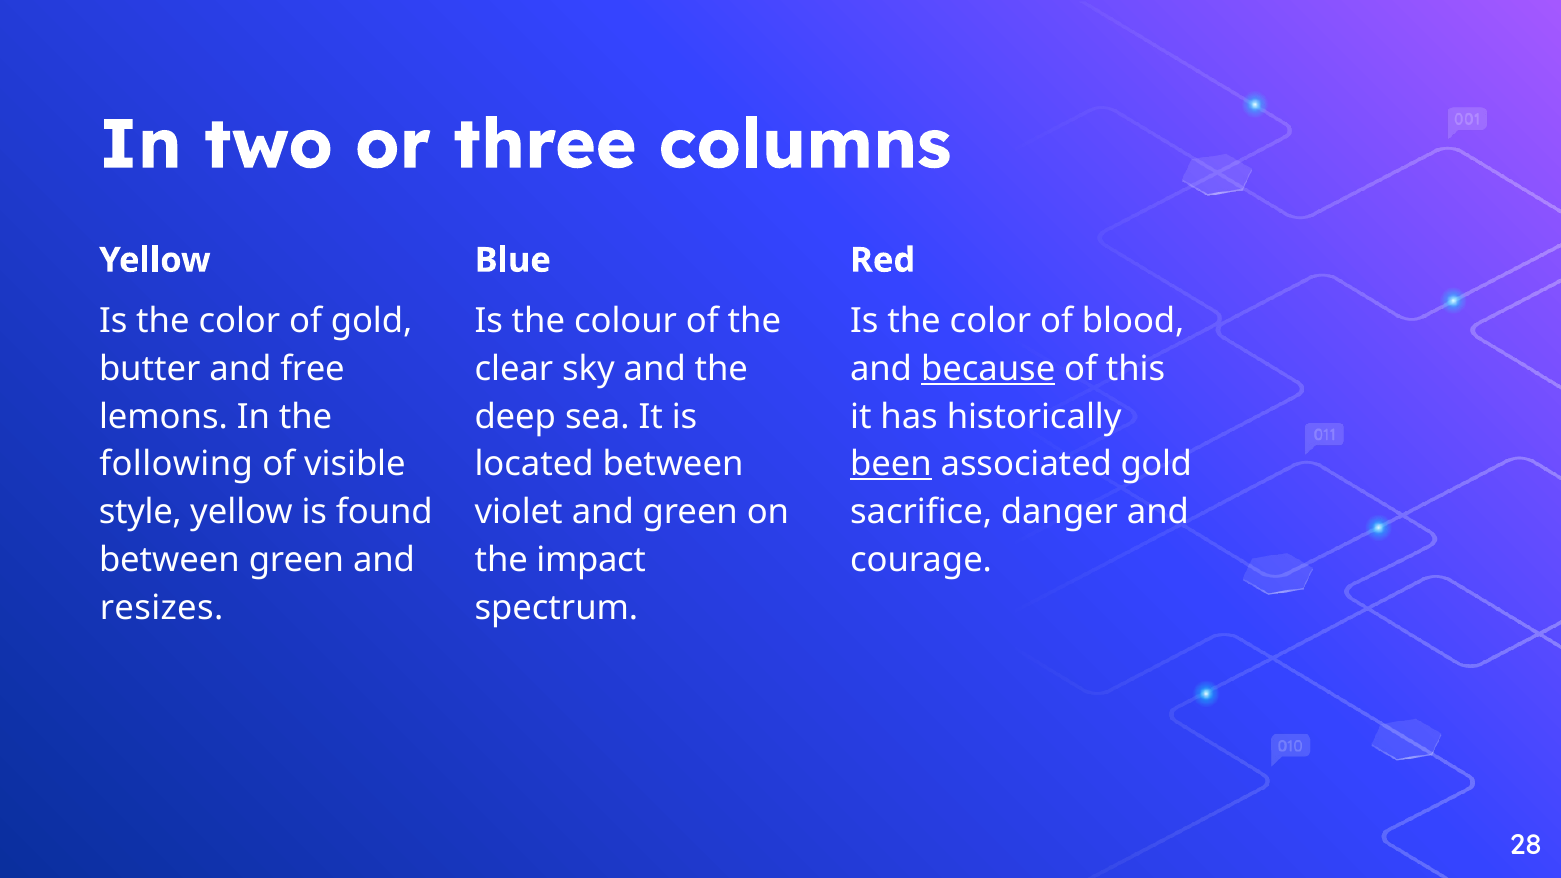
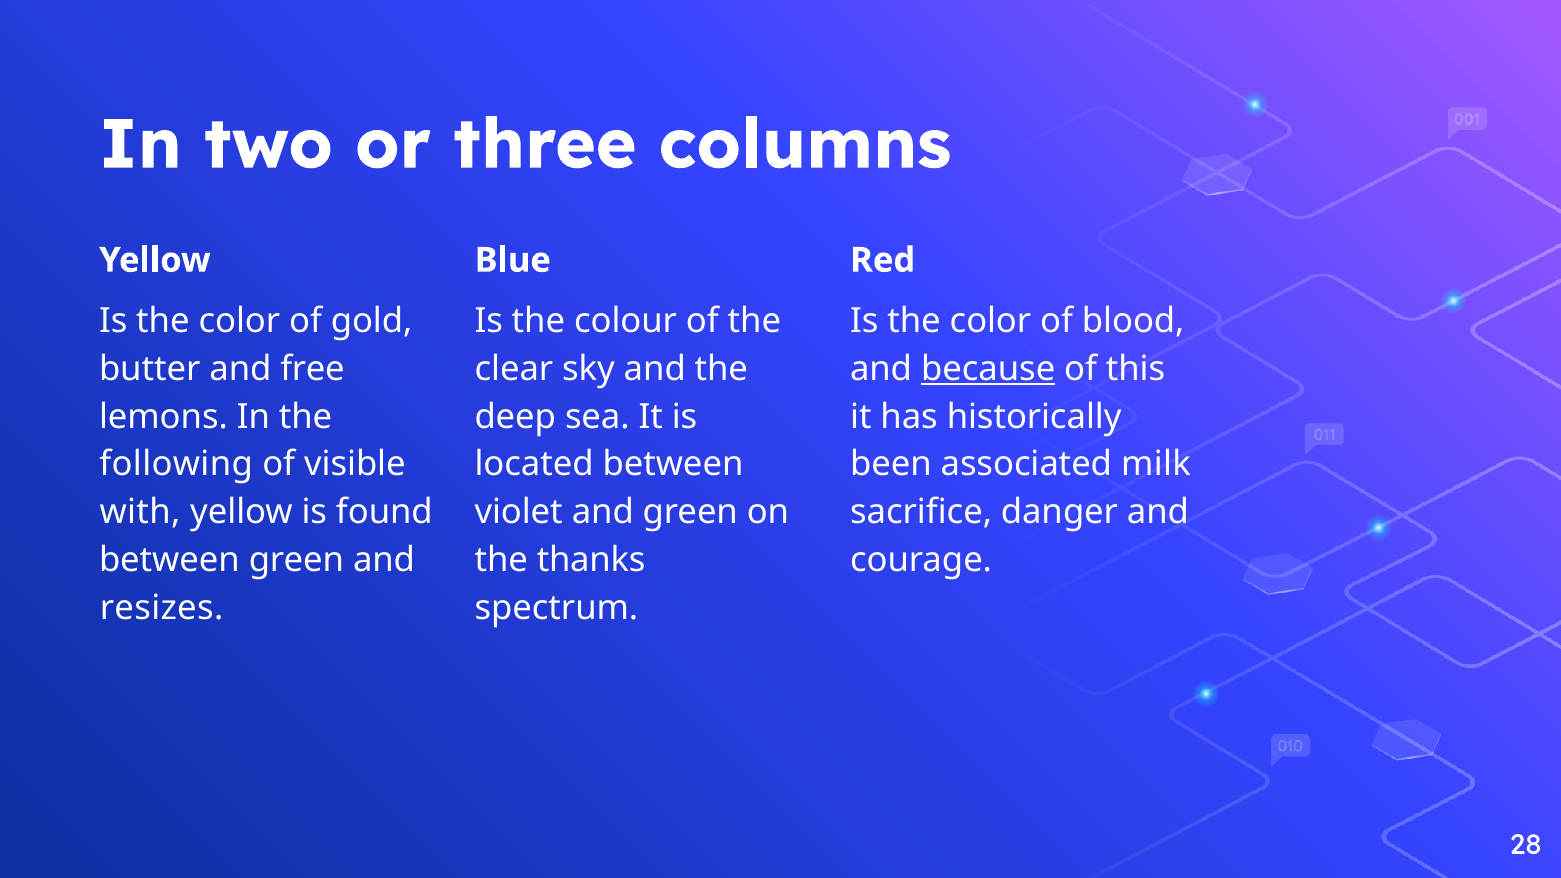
been underline: present -> none (891, 465)
associated gold: gold -> milk (1156, 465)
style: style -> with (140, 512)
impact: impact -> thanks (591, 560)
